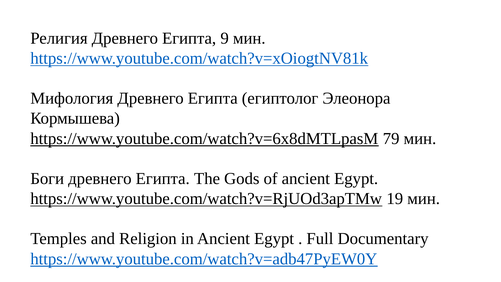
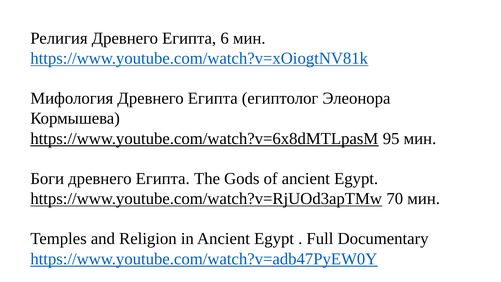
9: 9 -> 6 (225, 38)
79: 79 -> 95 (391, 138)
19: 19 -> 70 (395, 199)
